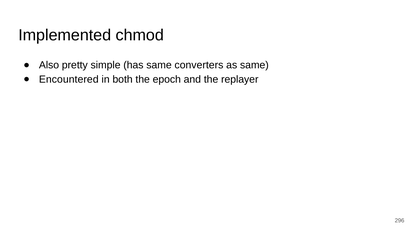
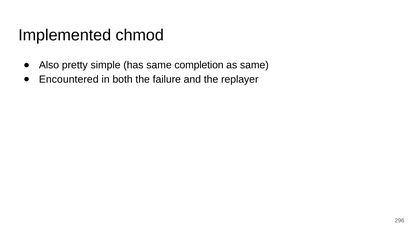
converters: converters -> completion (199, 65)
epoch: epoch -> failure (167, 79)
